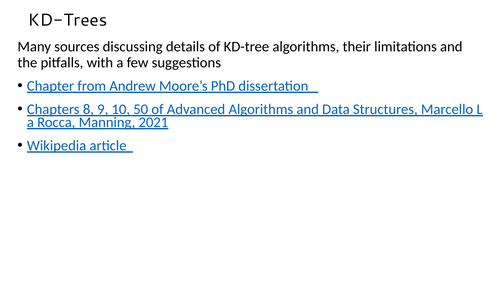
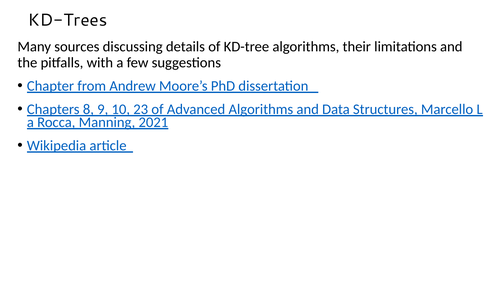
50: 50 -> 23 (141, 109)
